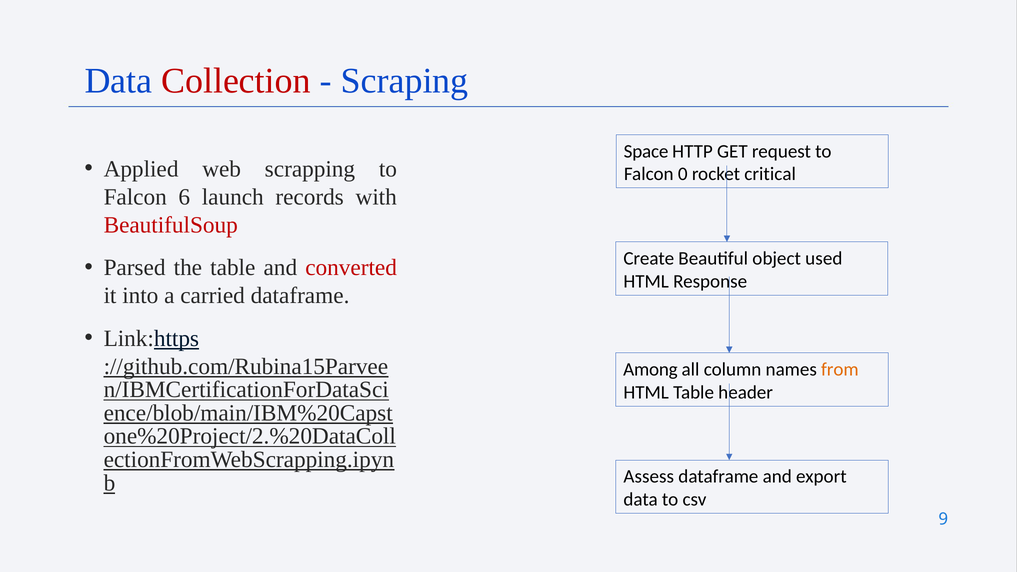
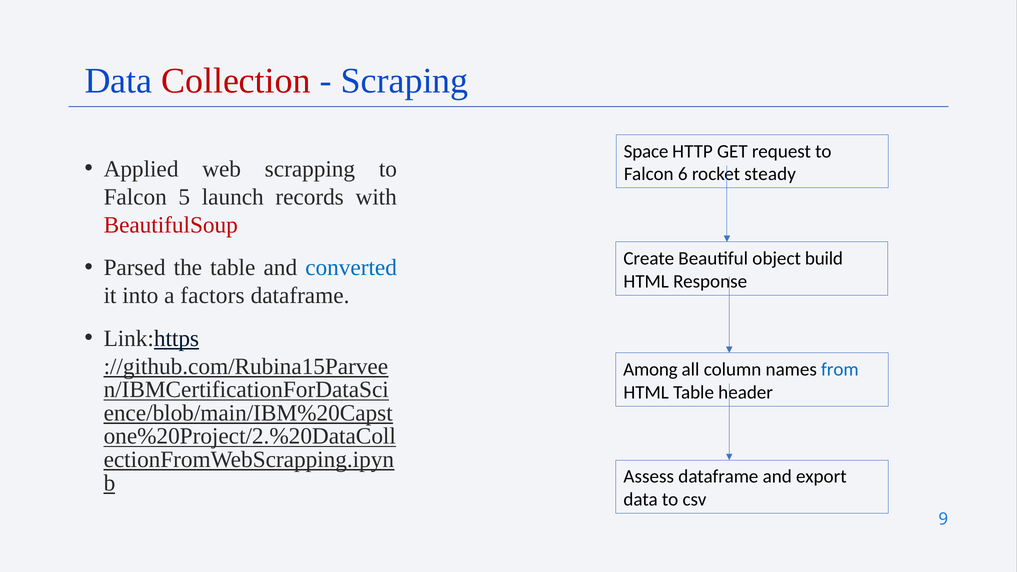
0: 0 -> 6 (683, 174)
critical: critical -> steady (770, 174)
6: 6 -> 5 (184, 197)
used: used -> build (824, 258)
converted colour: red -> blue (351, 268)
carried: carried -> factors (212, 296)
from colour: orange -> blue (840, 369)
